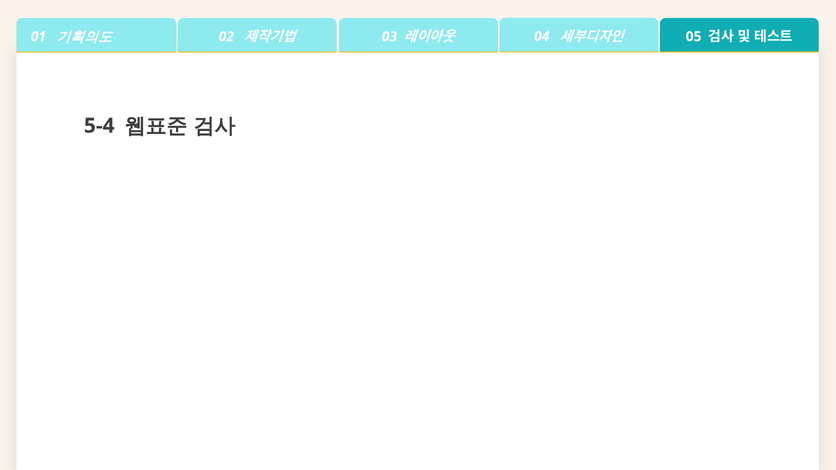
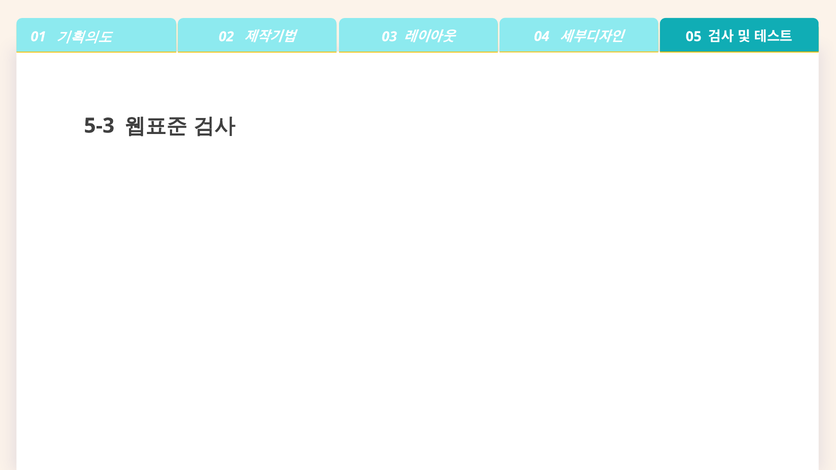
5-4: 5-4 -> 5-3 (99, 126)
